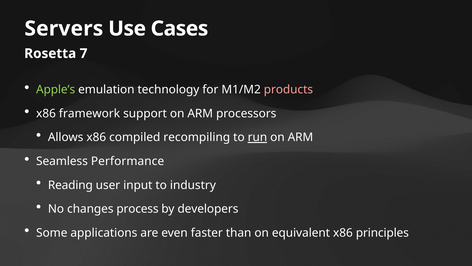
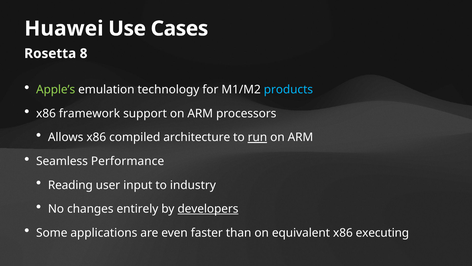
Servers: Servers -> Huawei (64, 29)
7: 7 -> 8 (84, 53)
products colour: pink -> light blue (288, 90)
recompiling: recompiling -> architecture (197, 137)
process: process -> entirely (137, 209)
developers underline: none -> present (208, 209)
principles: principles -> executing (382, 232)
